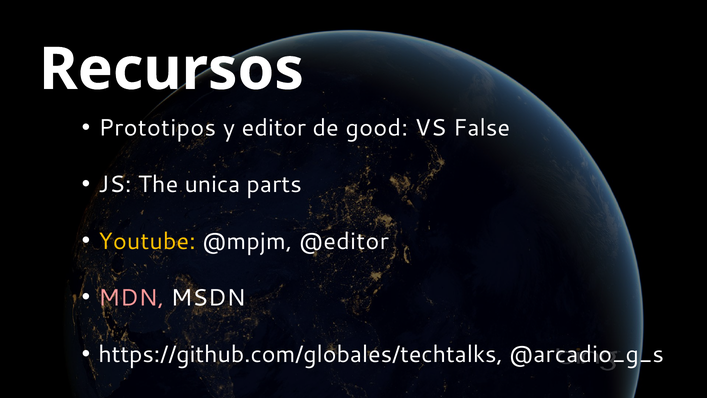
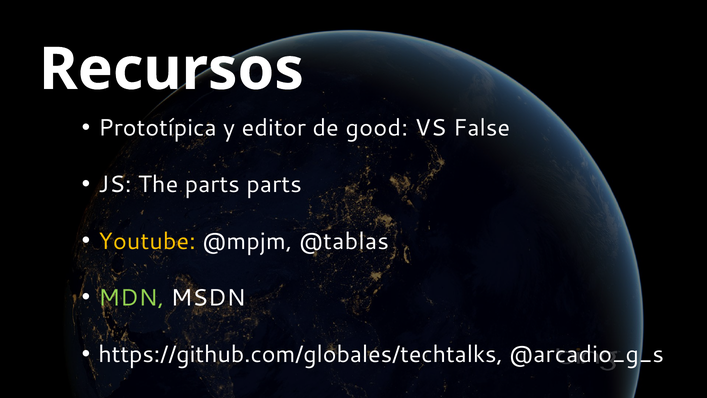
Prototipos: Prototipos -> Prototípica (158, 128)
The unica: unica -> parts (212, 185)
@editor: @editor -> @tablas (344, 241)
MDN colour: pink -> light green (131, 298)
